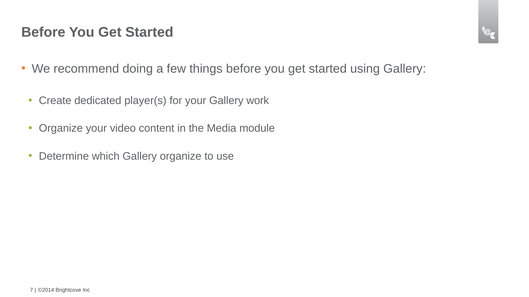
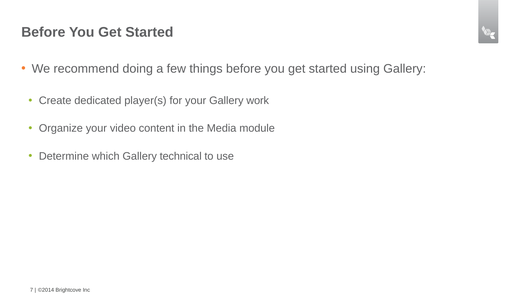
Gallery organize: organize -> technical (181, 156)
